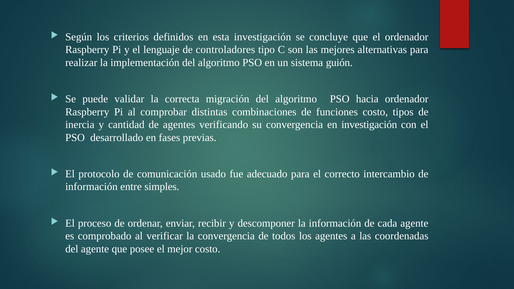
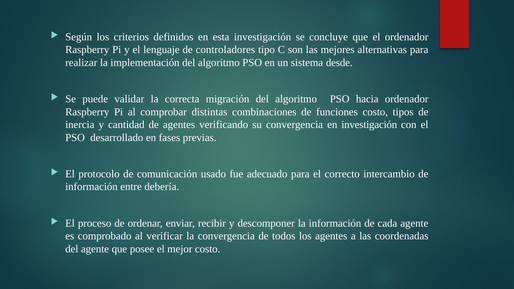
guión: guión -> desde (339, 63)
simples: simples -> debería (162, 187)
